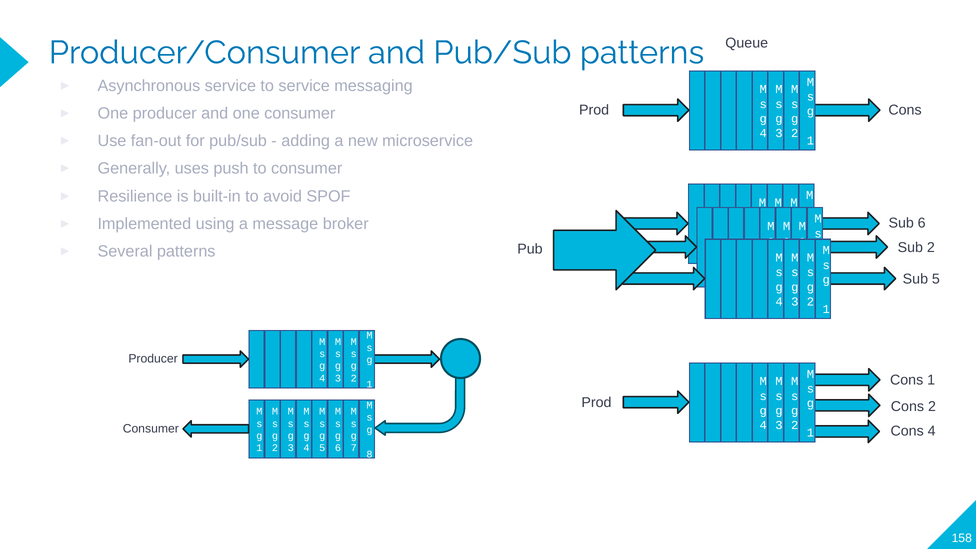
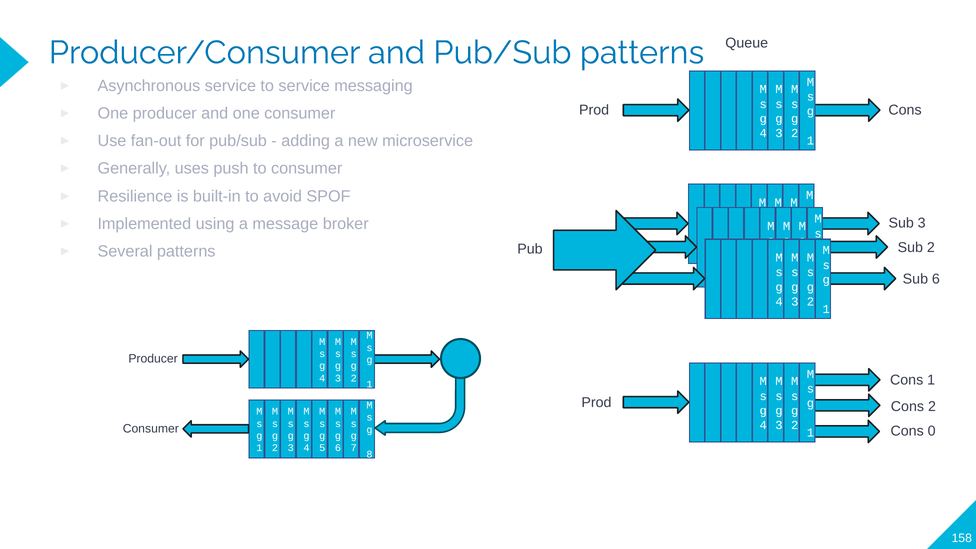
Sub 6: 6 -> 3 (922, 223)
Sub 5: 5 -> 6 (936, 279)
Cons 4: 4 -> 0 (932, 431)
